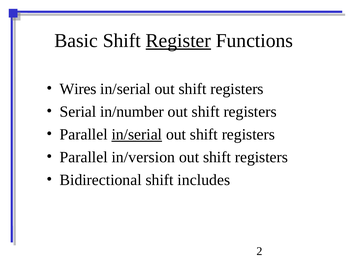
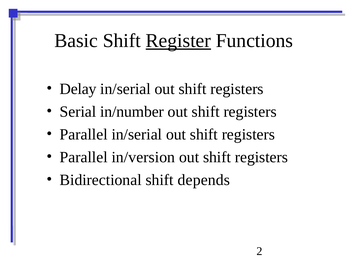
Wires: Wires -> Delay (78, 89)
in/serial underline: present -> none (137, 134)
includes: includes -> depends (204, 180)
